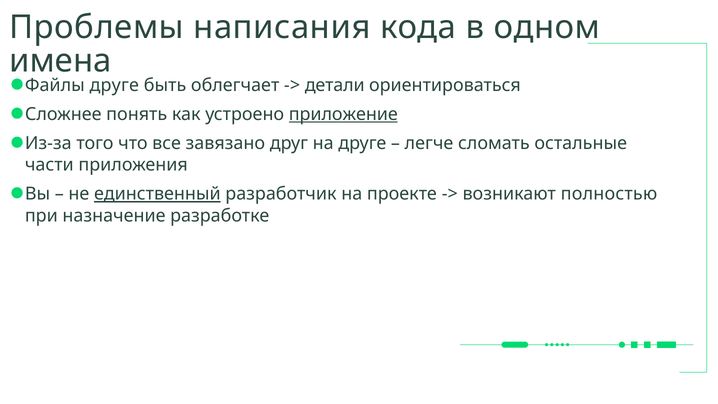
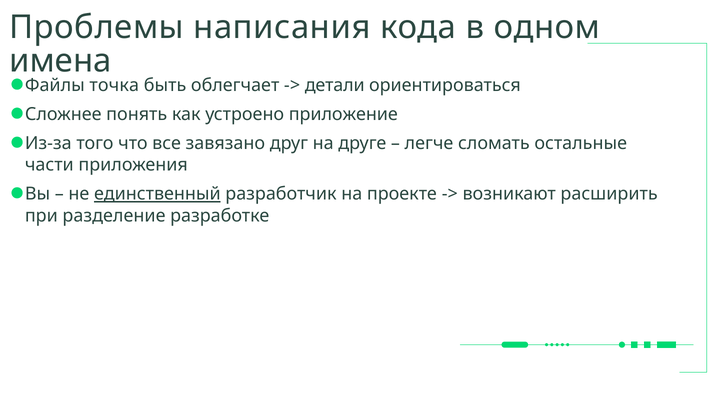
Файлы друге: друге -> точка (114, 85)
приложение underline: present -> none (343, 114)
полностью: полностью -> расширить (609, 194)
назначение: назначение -> разделение (114, 216)
